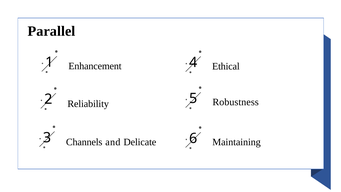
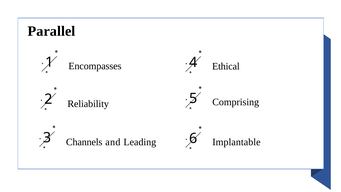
Enhancement: Enhancement -> Encompasses (95, 66)
Robustness: Robustness -> Comprising (236, 102)
Delicate: Delicate -> Leading (140, 142)
Maintaining: Maintaining -> Implantable (236, 142)
